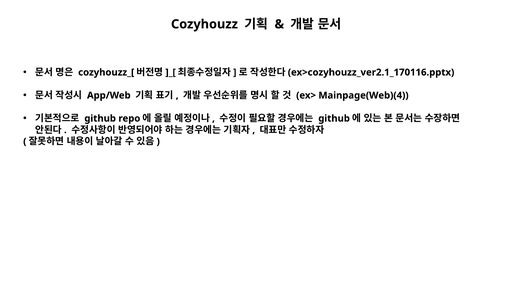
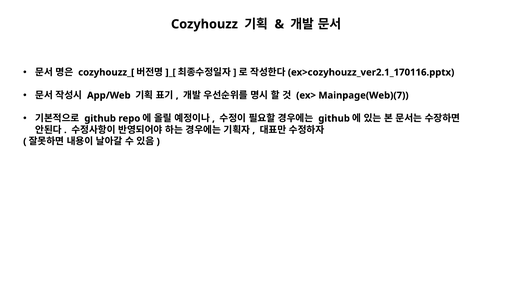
Mainpage(Web)(4: Mainpage(Web)(4 -> Mainpage(Web)(7 (364, 95)
